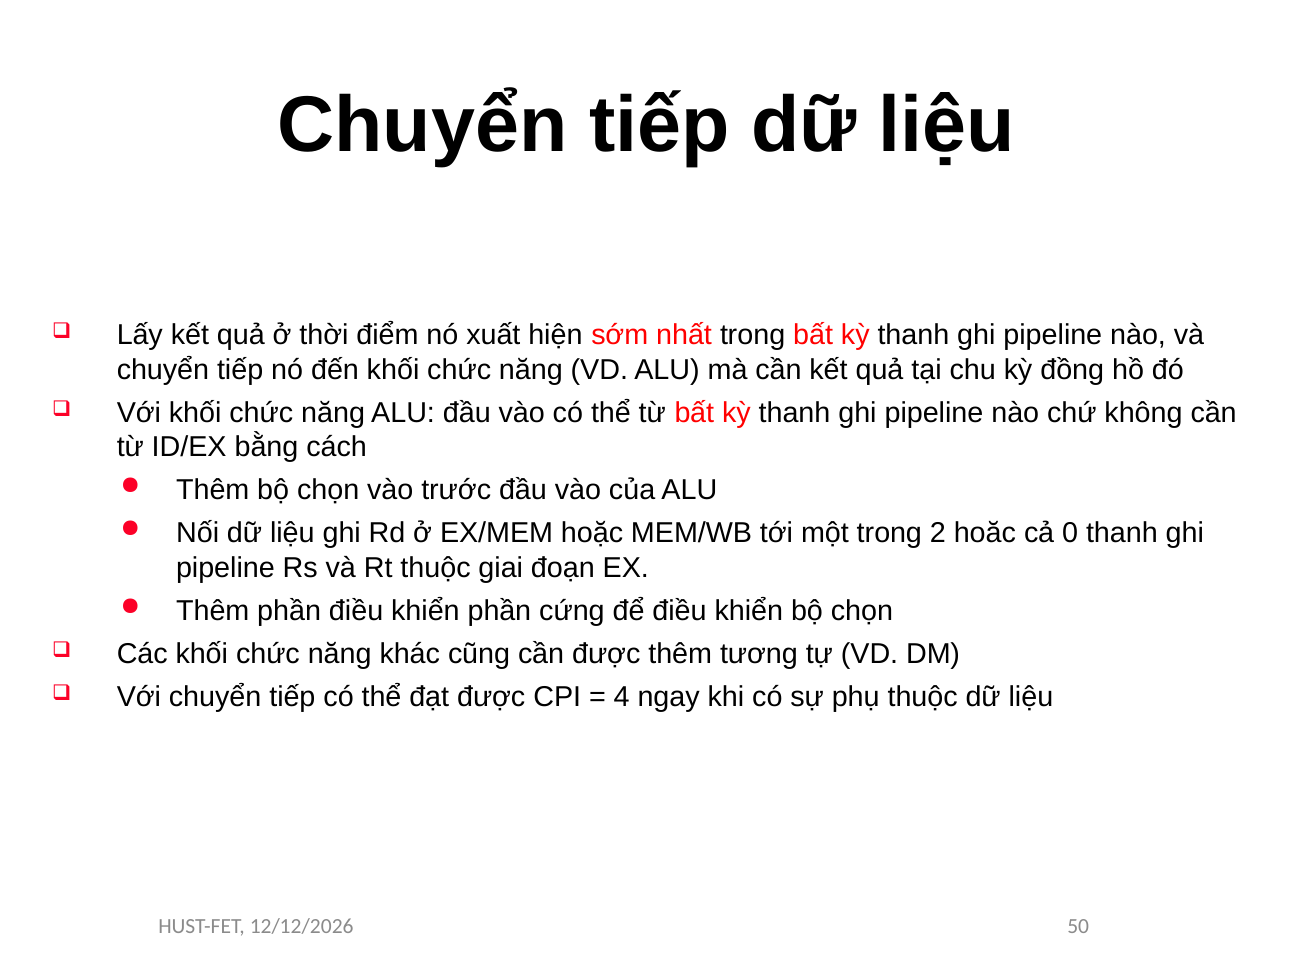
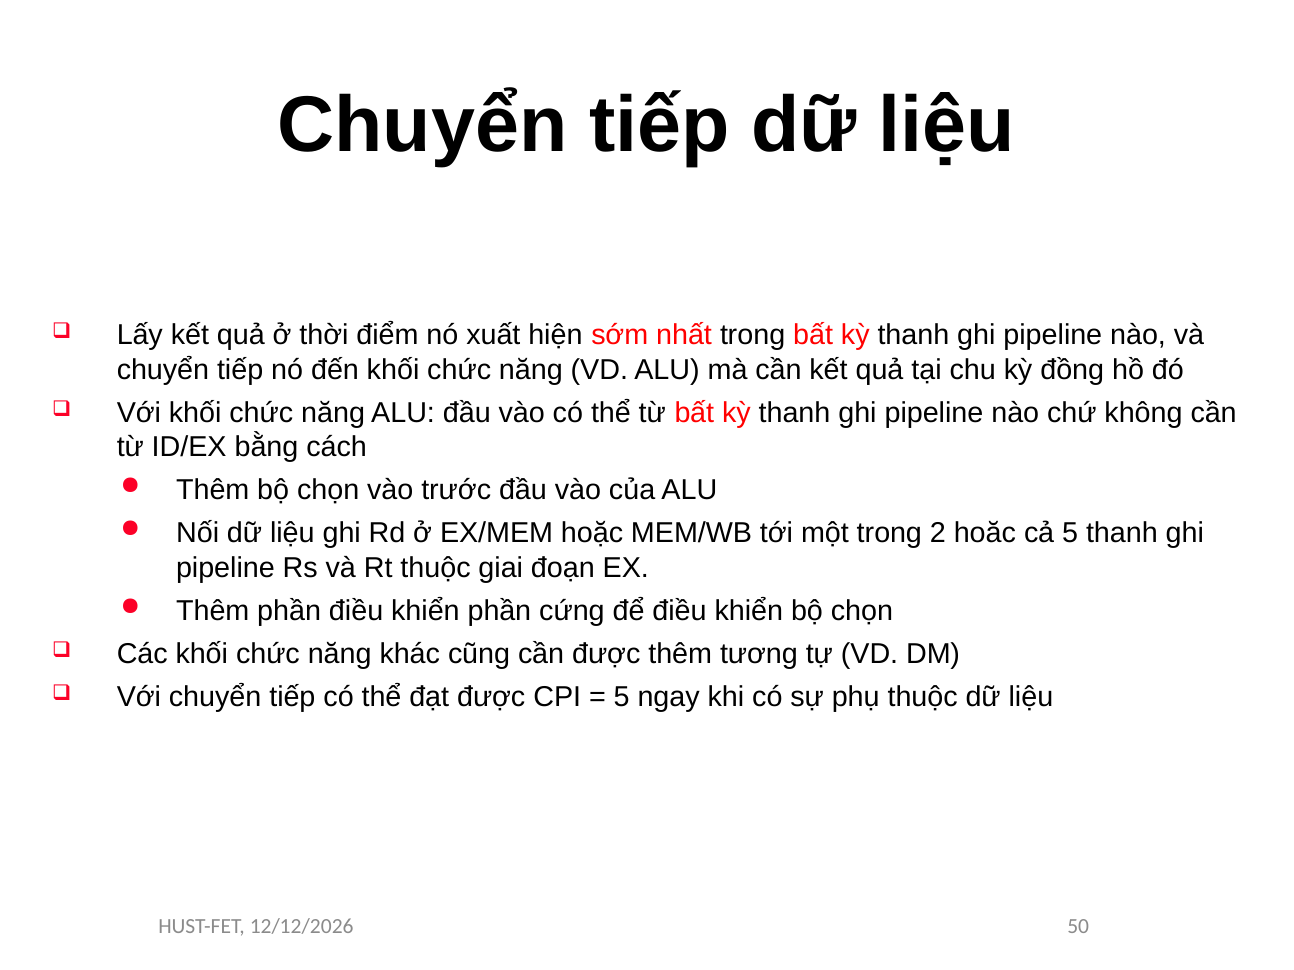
cả 0: 0 -> 5 (1070, 534)
4: 4 -> 5 (622, 698)
